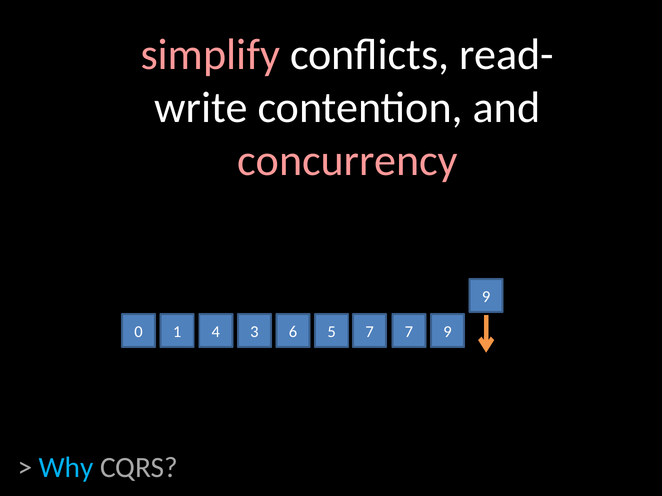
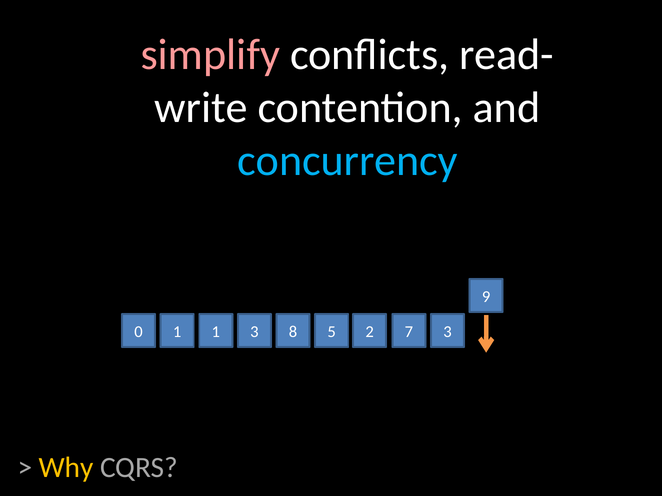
concurrency colour: pink -> light blue (348, 161)
1 4: 4 -> 1 (216, 332)
6: 6 -> 8 (293, 332)
5 7: 7 -> 2 (370, 332)
7 9: 9 -> 3 (447, 332)
Why colour: light blue -> yellow (66, 468)
